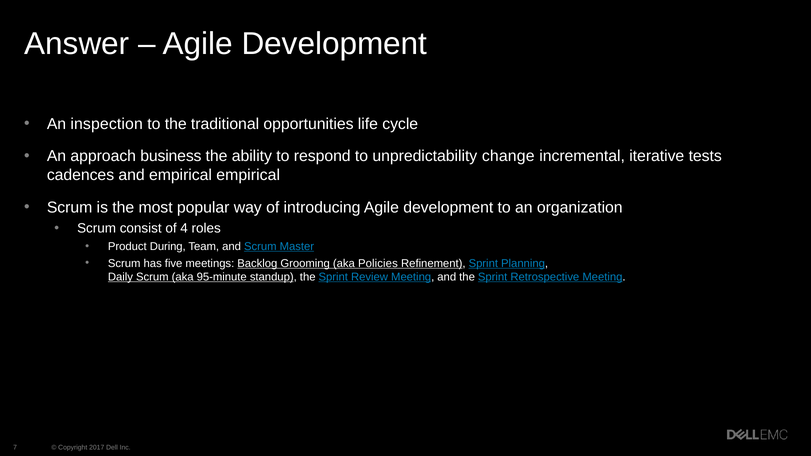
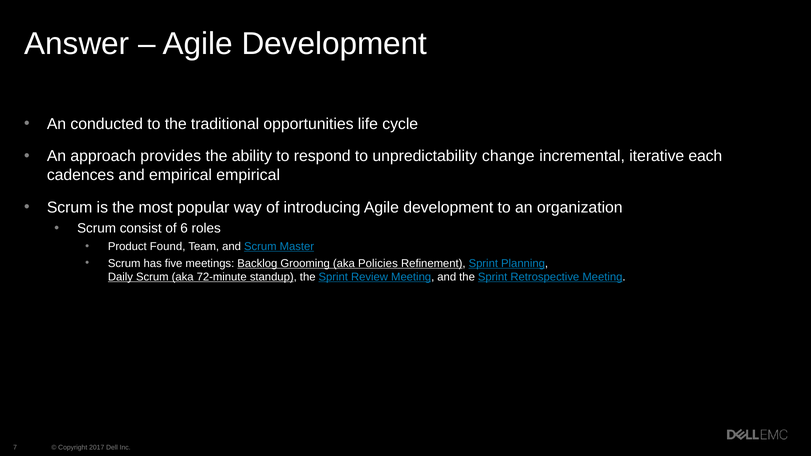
inspection: inspection -> conducted (107, 124)
business: business -> provides (171, 156)
tests: tests -> each (705, 156)
4: 4 -> 6 (184, 228)
During: During -> Found (168, 247)
95-minute: 95-minute -> 72-minute (222, 277)
